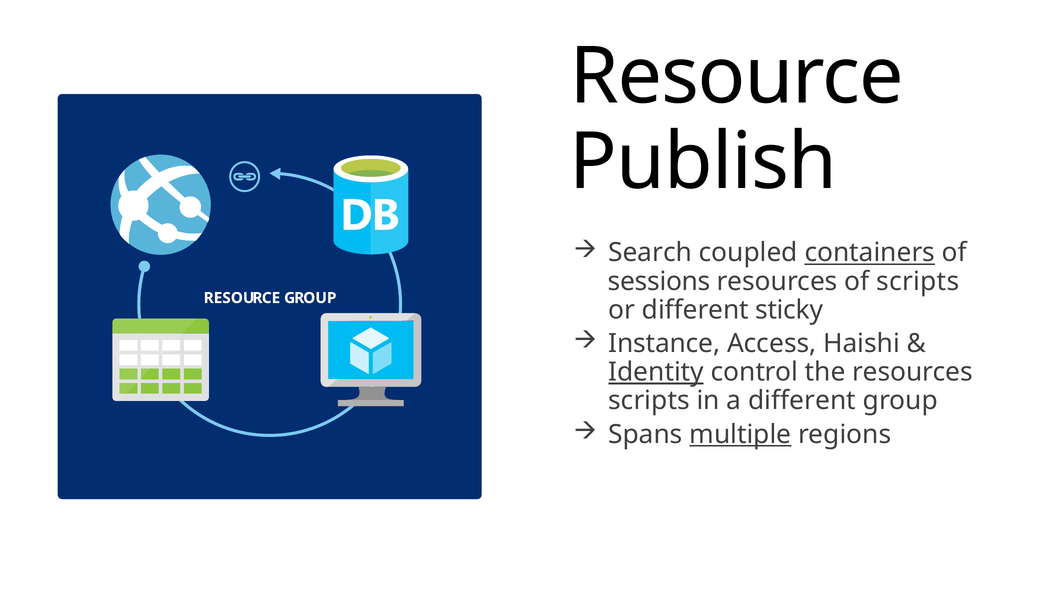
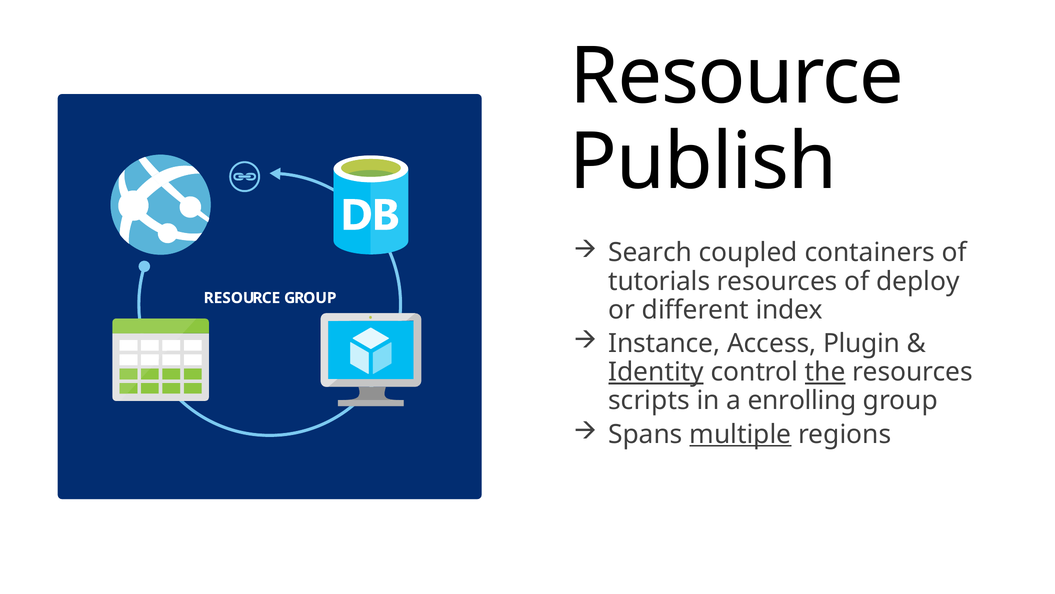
containers underline: present -> none (870, 252)
sessions: sessions -> tutorials (659, 281)
of scripts: scripts -> deploy (918, 281)
sticky: sticky -> index (789, 309)
Haishi: Haishi -> Plugin (862, 343)
the underline: none -> present (825, 372)
a different: different -> enrolling (802, 400)
